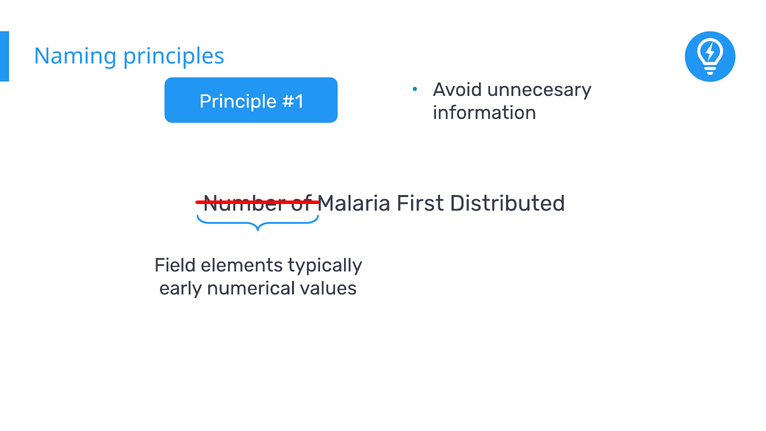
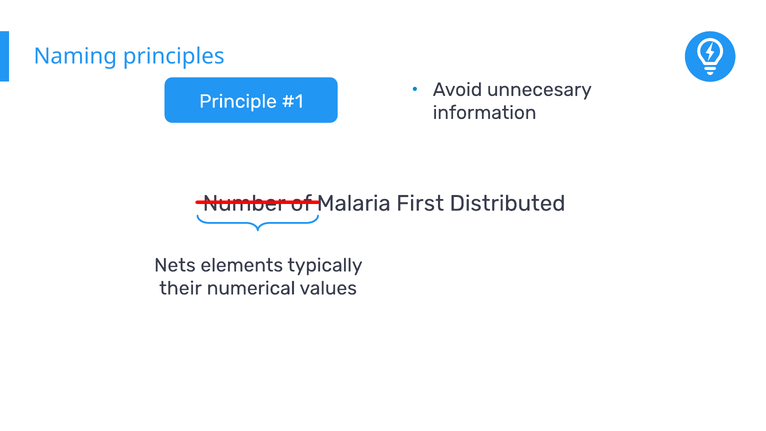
Field: Field -> Nets (175, 265)
early: early -> their (181, 288)
